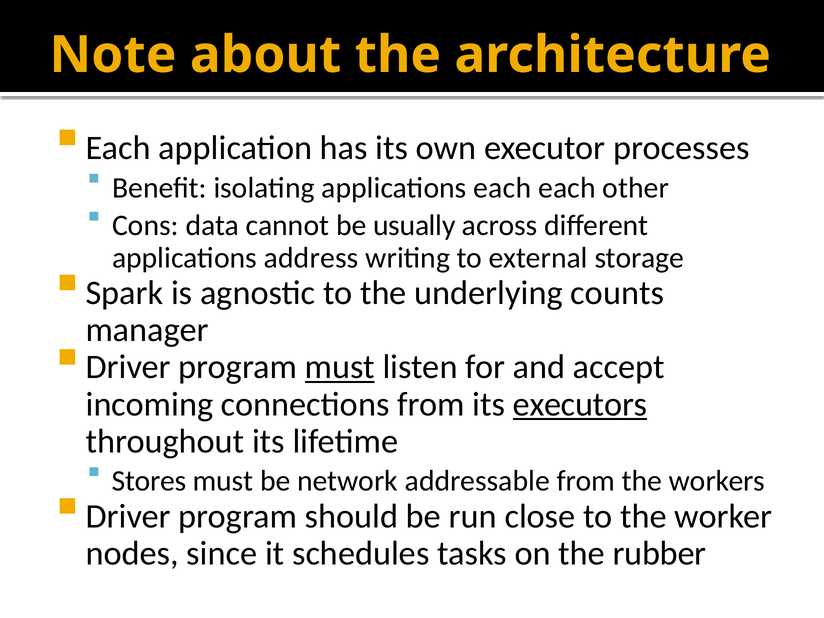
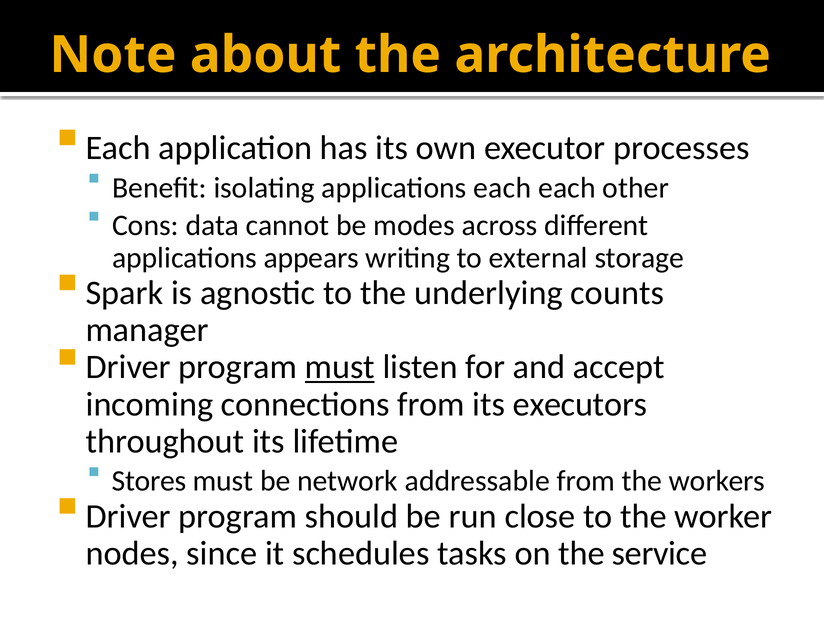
usually: usually -> modes (414, 226)
address: address -> appears (311, 258)
executors underline: present -> none (580, 404)
rubber: rubber -> service (660, 553)
